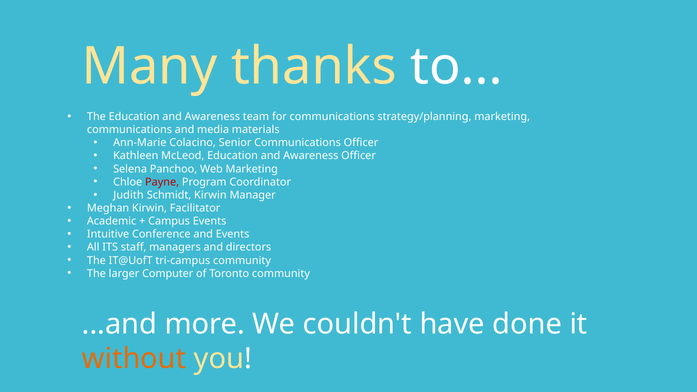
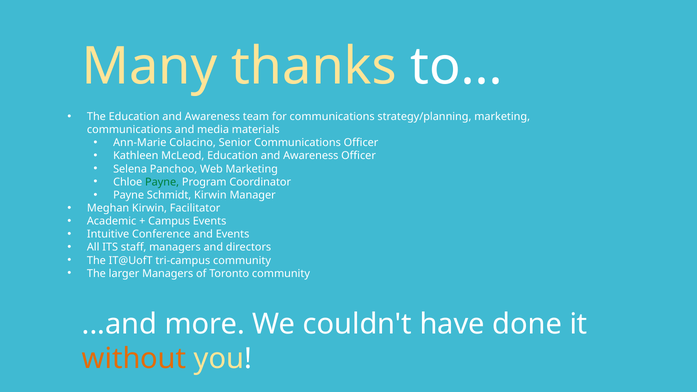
Payne colour: red -> green (162, 182)
Judith: Judith -> Payne (129, 195)
larger Computer: Computer -> Managers (168, 274)
